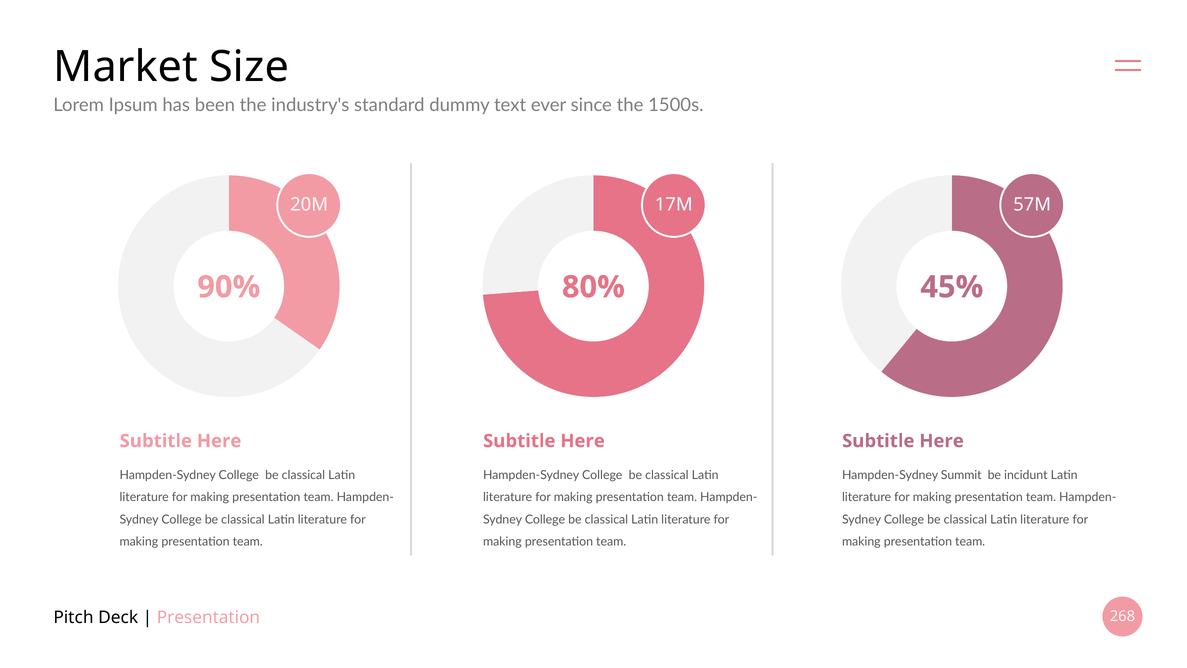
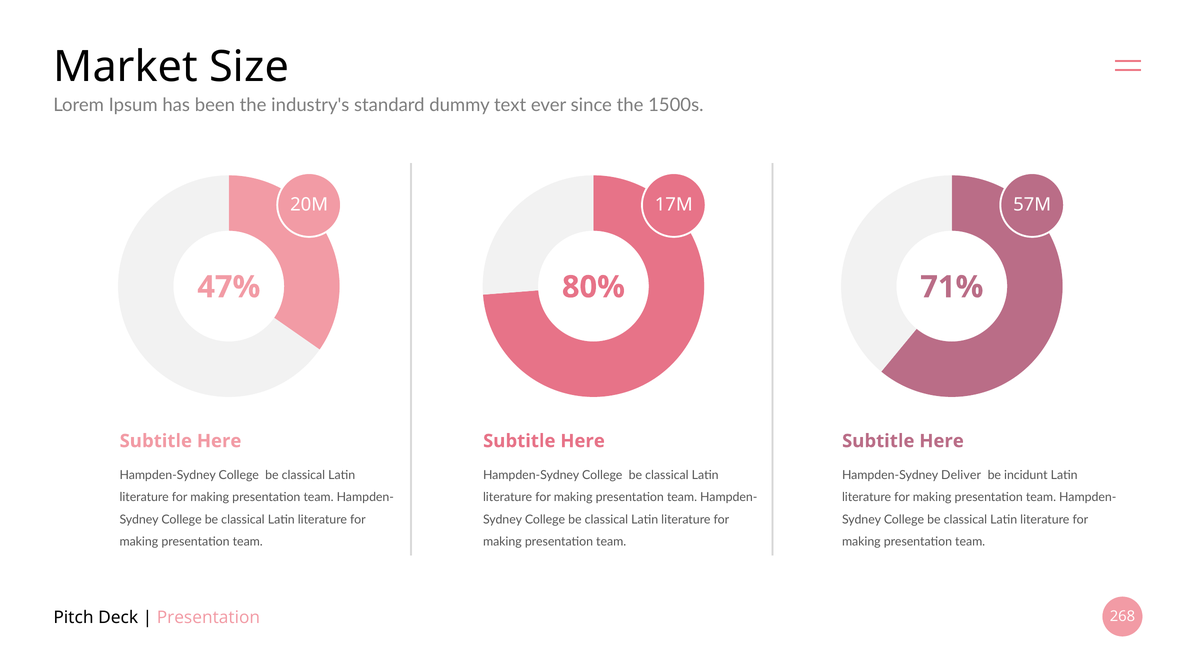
90%: 90% -> 47% (229, 287)
45%: 45% -> 71% (952, 287)
Summit: Summit -> Deliver (961, 475)
